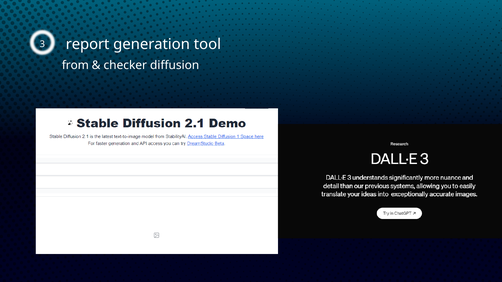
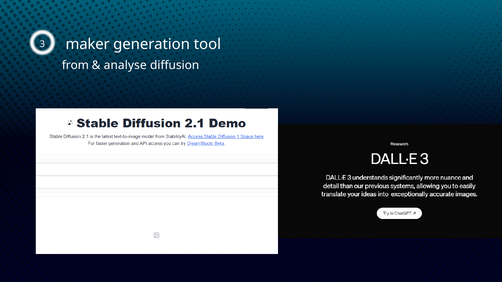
report: report -> maker (88, 44)
checker: checker -> analyse (125, 65)
